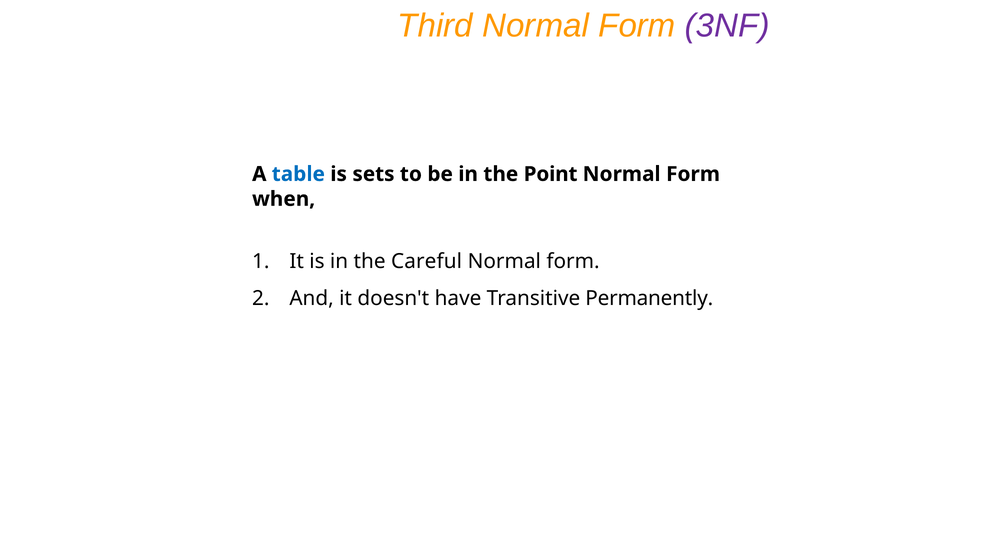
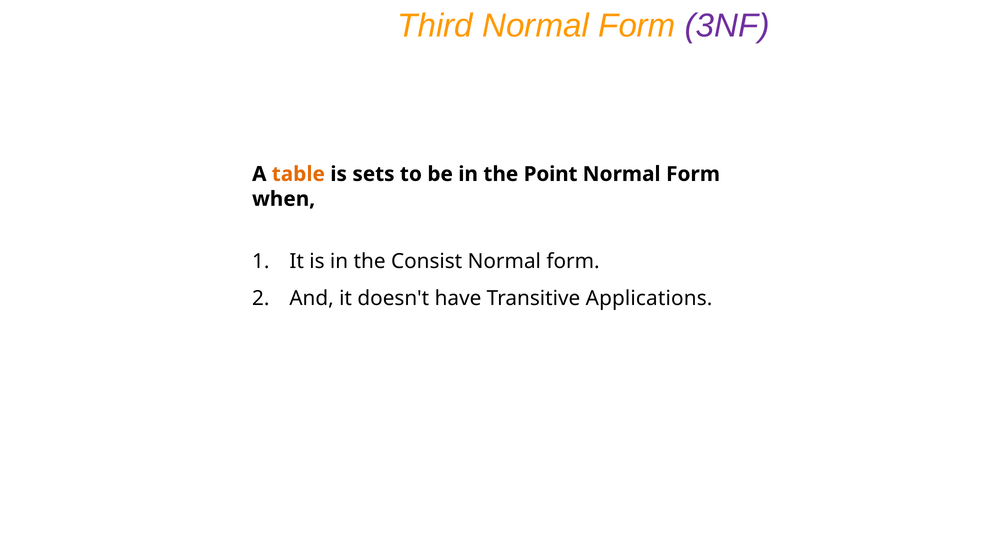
table colour: blue -> orange (298, 174)
Careful: Careful -> Consist (427, 261)
Permanently: Permanently -> Applications (649, 298)
